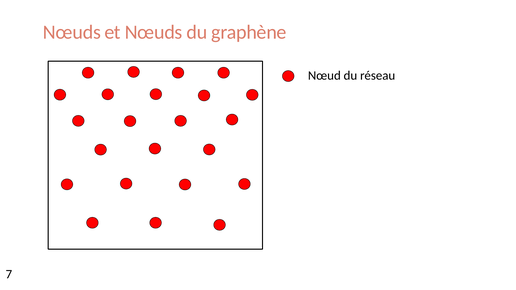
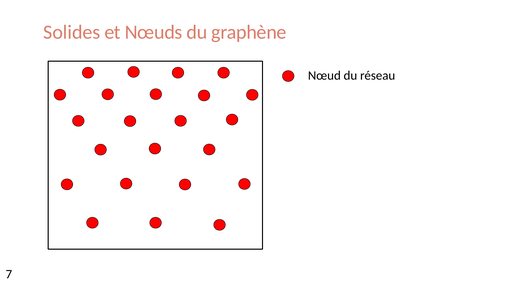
Nœuds: Nœuds -> Solides (72, 32)
